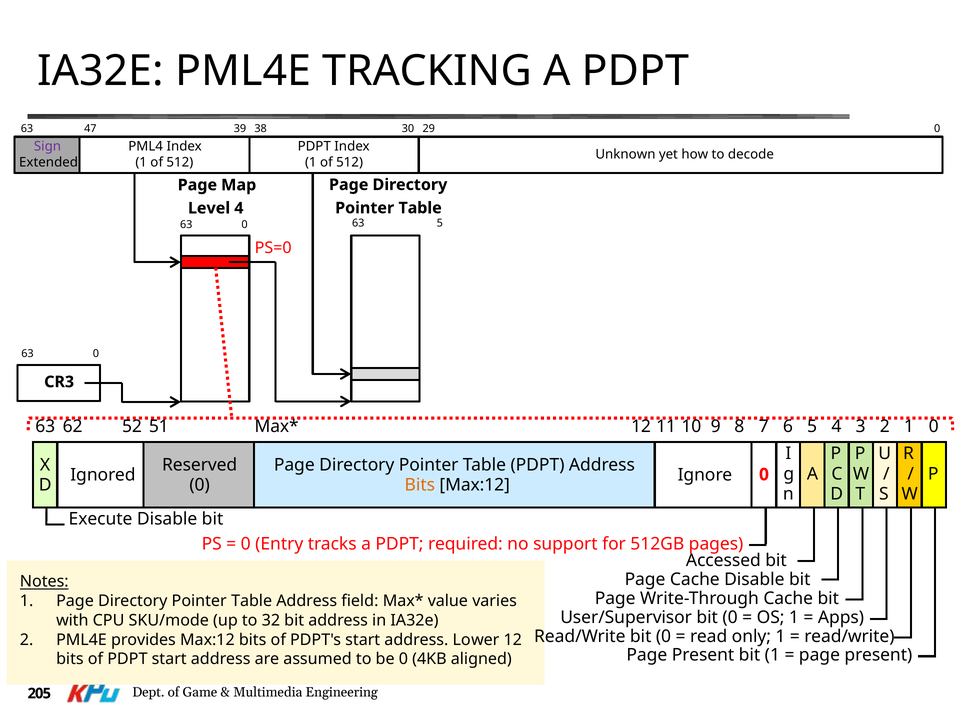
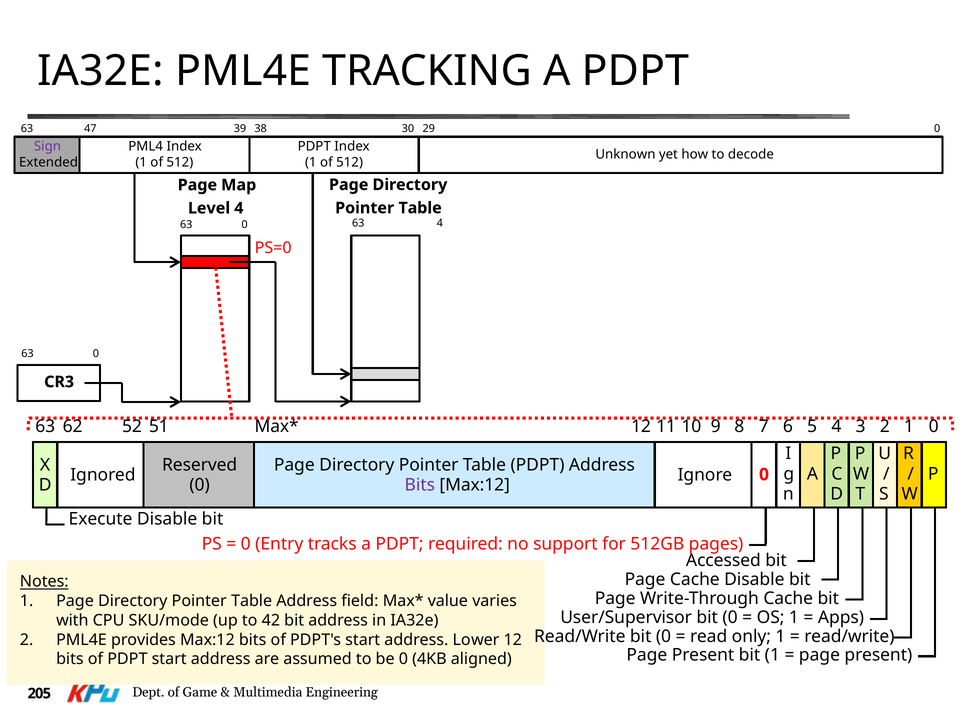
63 5: 5 -> 4 (440, 223)
Bits colour: orange -> purple (420, 485)
32: 32 -> 42 (271, 620)
